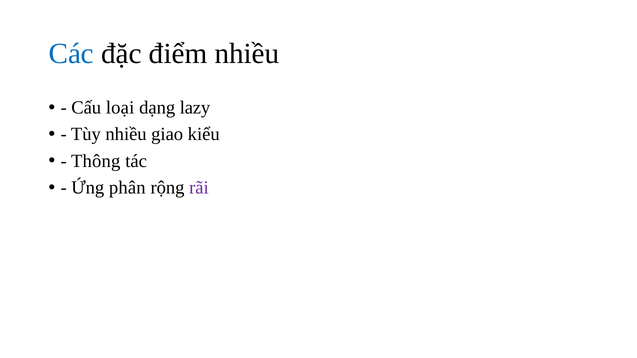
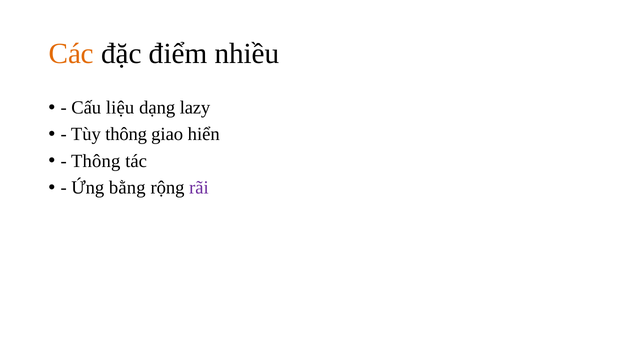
Các colour: blue -> orange (71, 54)
loại: loại -> liệu (120, 108)
Tùy nhiều: nhiều -> thông (126, 134)
kiểu: kiểu -> hiển (204, 134)
phân: phân -> bằng (127, 188)
